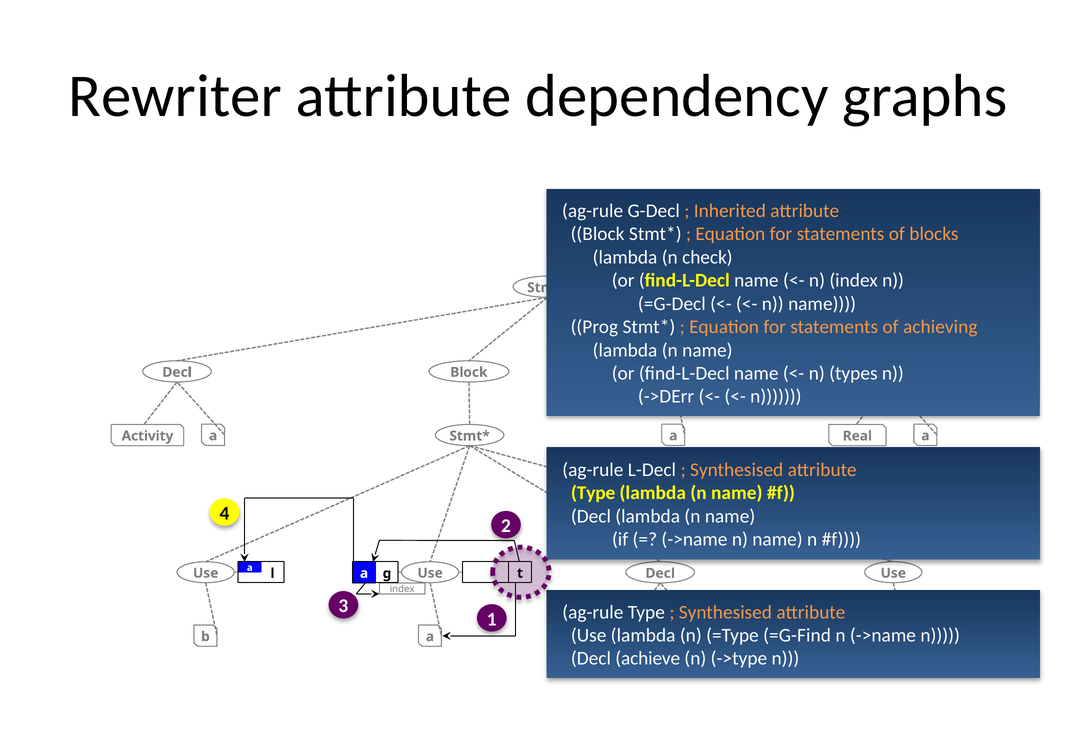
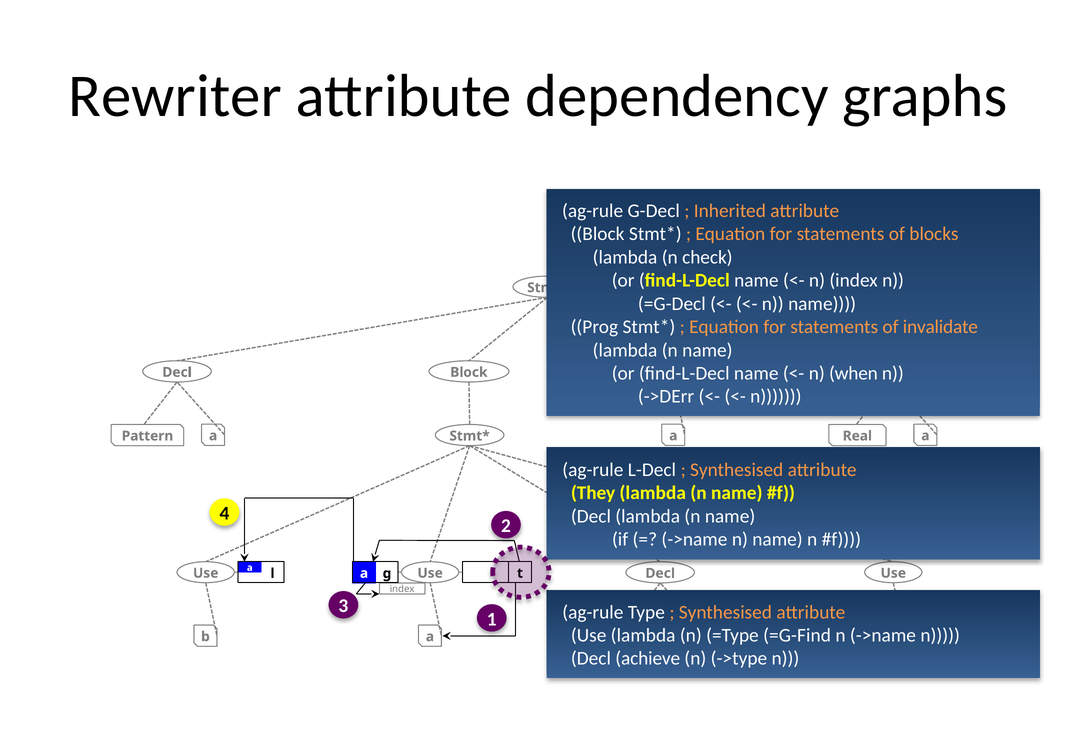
achieving: achieving -> invalidate (940, 327)
types: types -> when (853, 373)
Activity: Activity -> Pattern (147, 436)
Type: Type -> They (593, 493)
